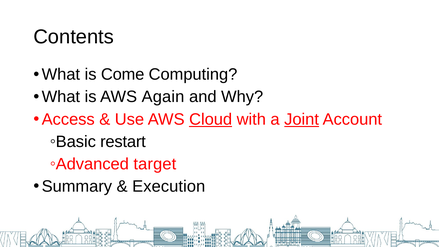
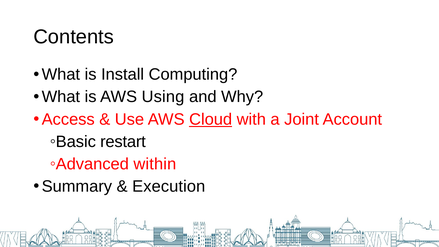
Come: Come -> Install (123, 75)
Again: Again -> Using (163, 97)
Joint underline: present -> none (302, 119)
target: target -> within (155, 164)
